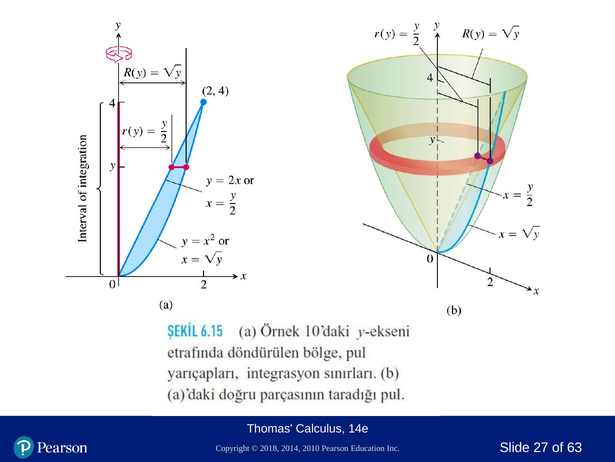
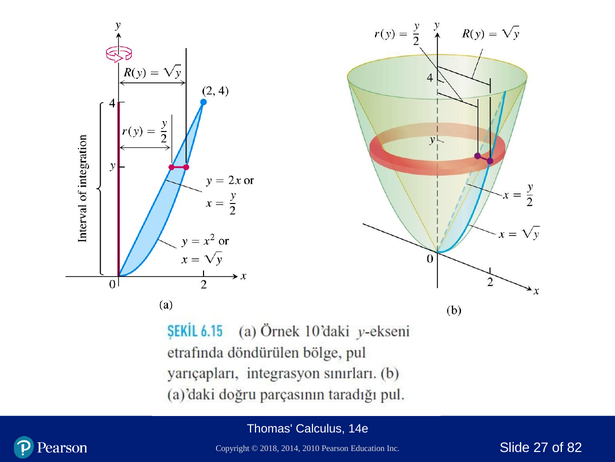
63: 63 -> 82 (575, 447)
